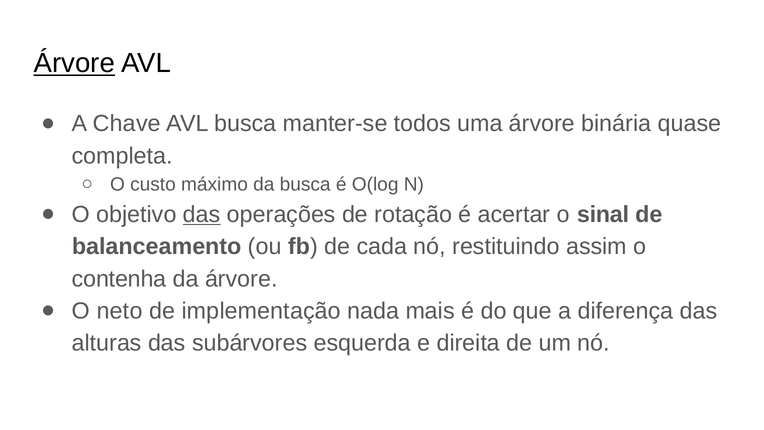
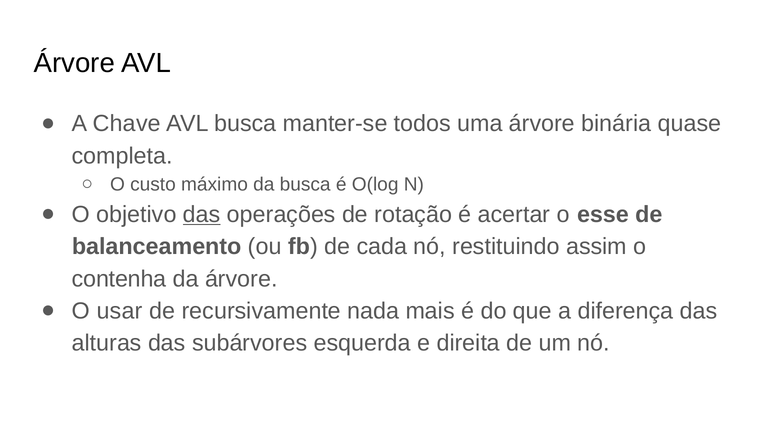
Árvore underline: present -> none (74, 63)
sinal: sinal -> esse (603, 214)
neto: neto -> usar (120, 311)
implementação: implementação -> recursivamente (261, 311)
